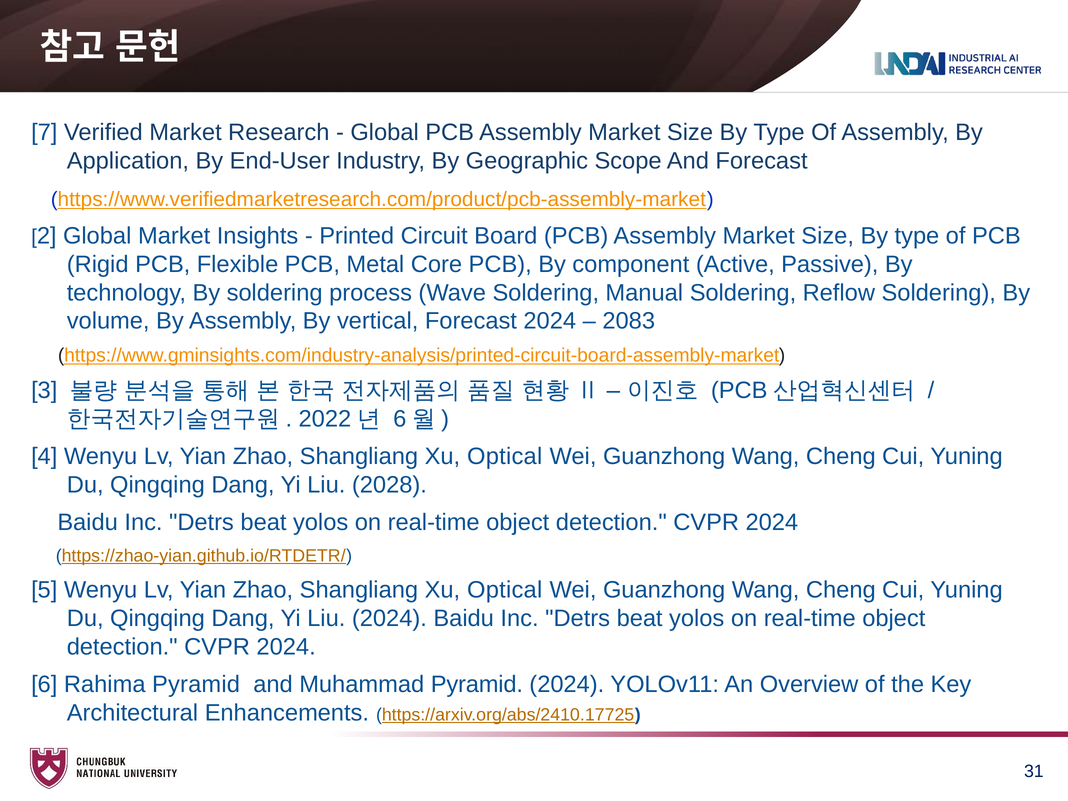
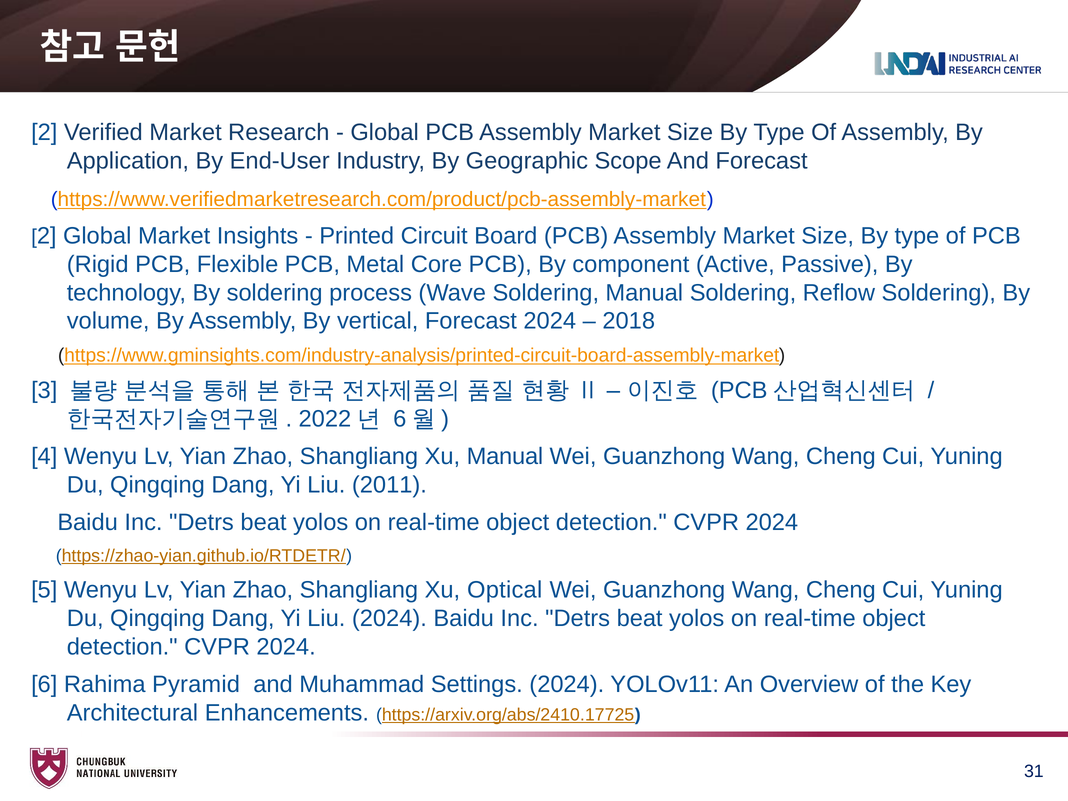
7: 7 -> 2 (44, 133)
2083: 2083 -> 2018 (629, 321)
Optical: Optical -> Manual (505, 456)
2028: 2028 -> 2011 (389, 485)
Muhammad Pyramid: Pyramid -> Settings (477, 684)
